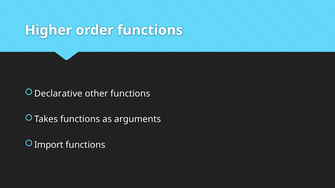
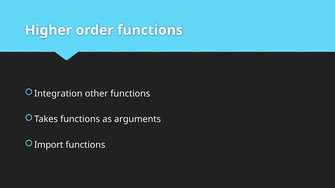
Declarative: Declarative -> Integration (58, 94)
